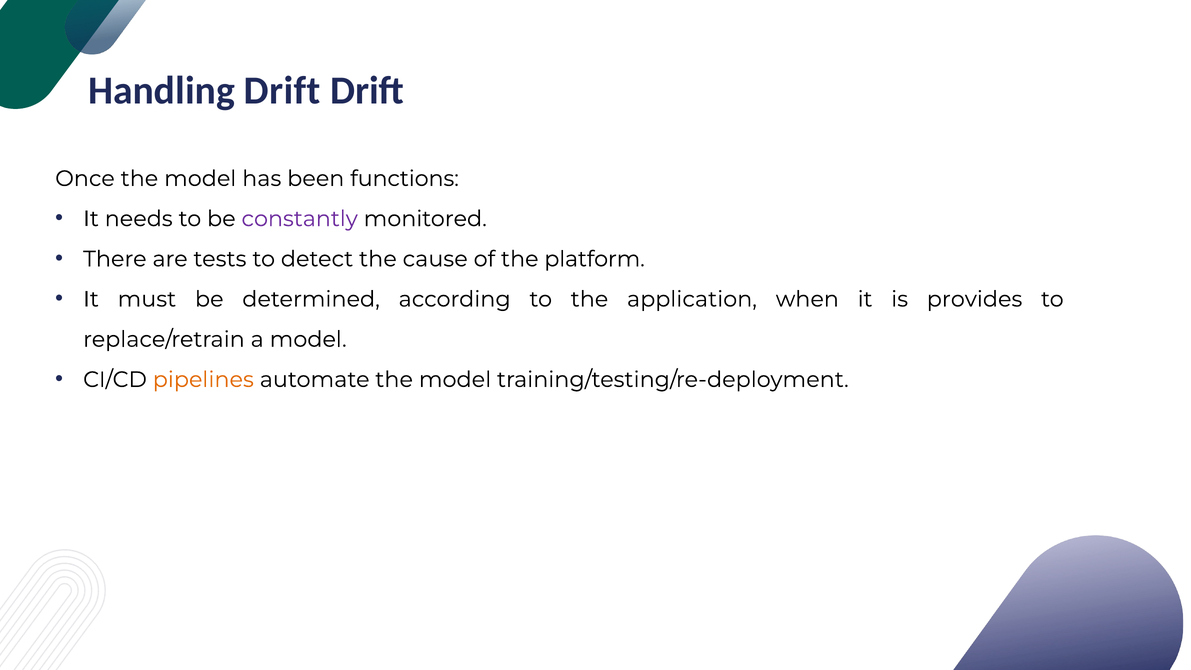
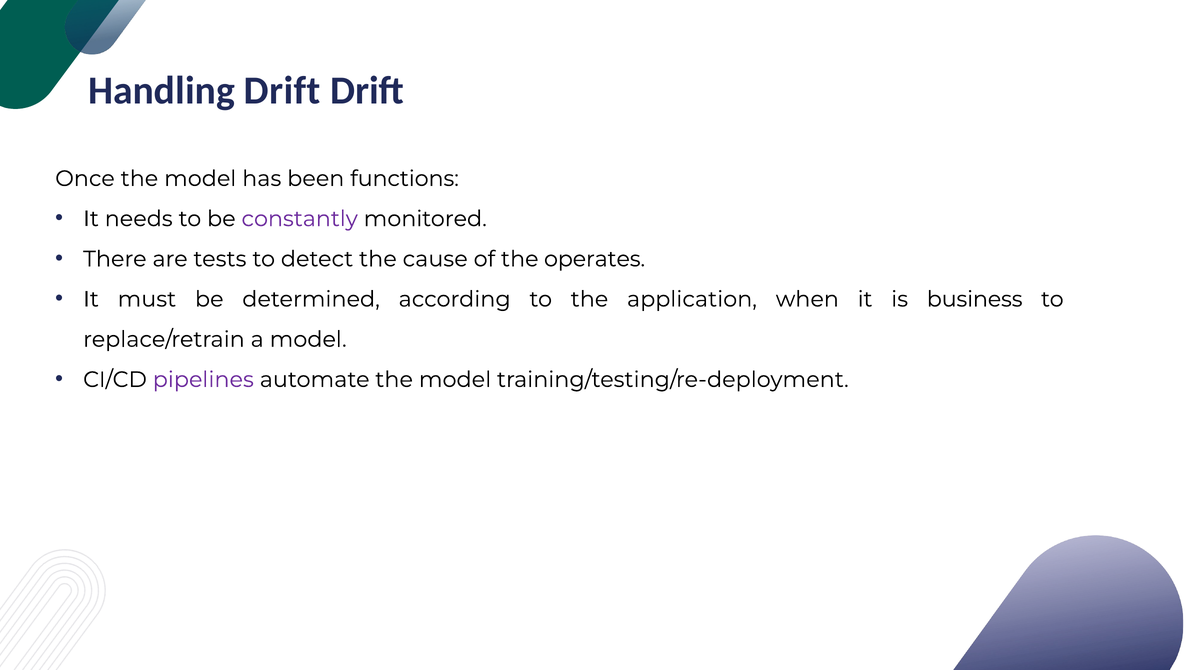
platform: platform -> operates (595, 259)
provides: provides -> business (975, 299)
pipelines colour: orange -> purple (203, 380)
